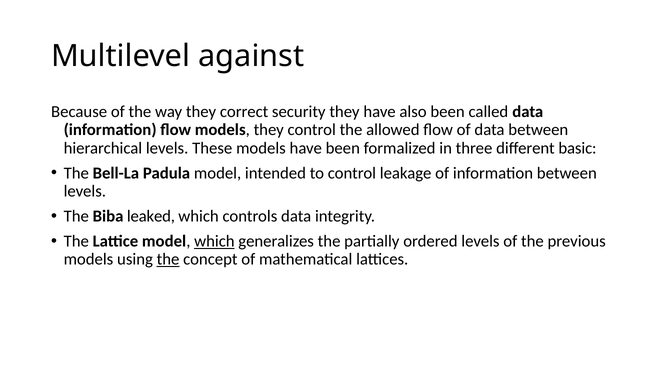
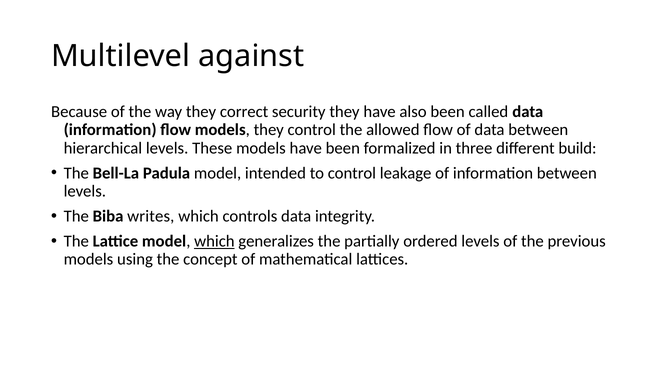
basic: basic -> build (577, 148)
leaked: leaked -> writes (151, 216)
the underline: present -> none (168, 259)
